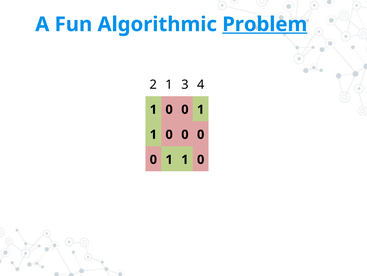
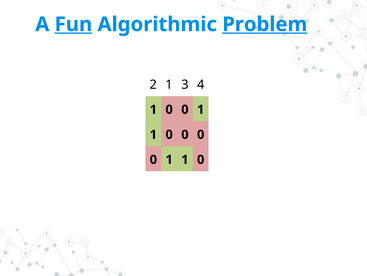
Fun underline: none -> present (73, 24)
